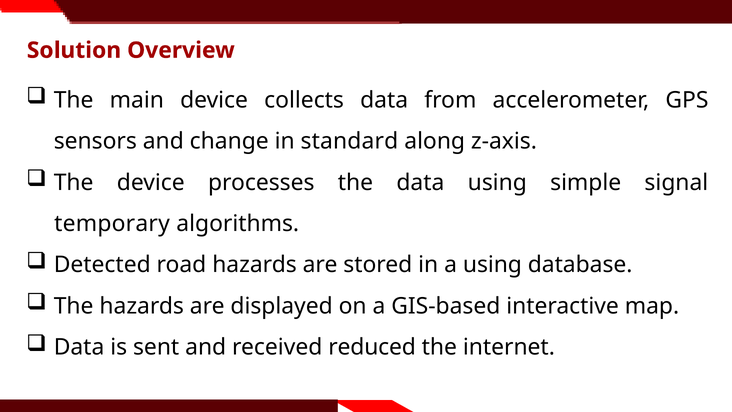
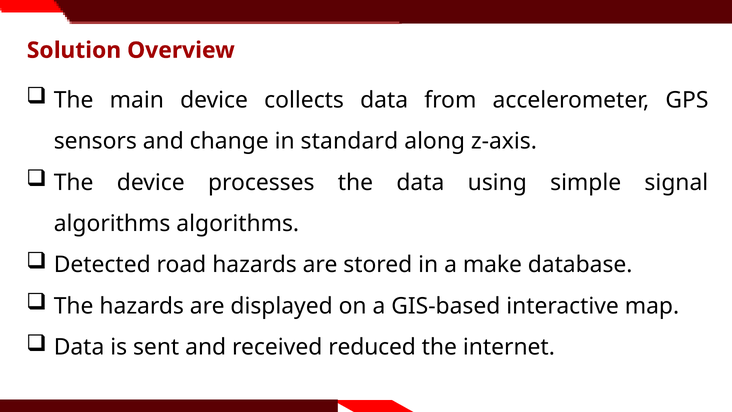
temporary: temporary -> algorithms (112, 224)
a using: using -> make (492, 265)
